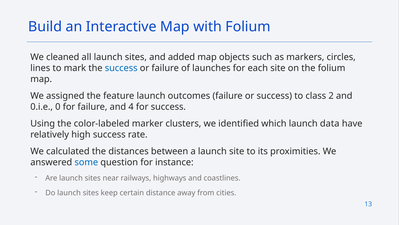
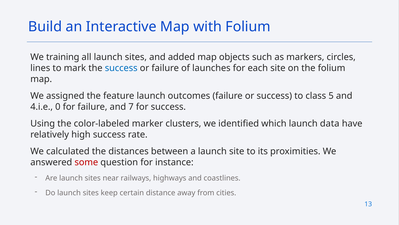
cleaned: cleaned -> training (63, 57)
2: 2 -> 5 (331, 96)
0.i.e: 0.i.e -> 4.i.e (42, 107)
4: 4 -> 7 (131, 107)
some colour: blue -> red (86, 162)
